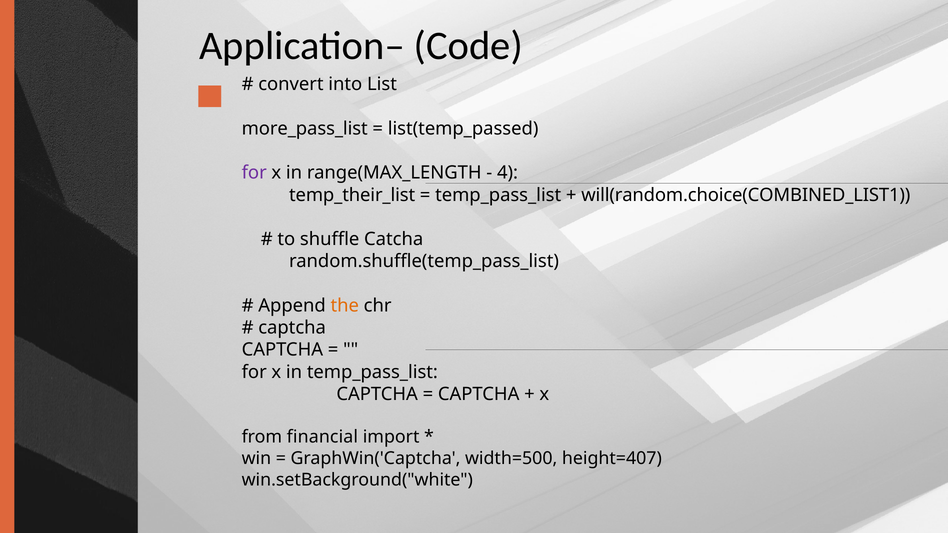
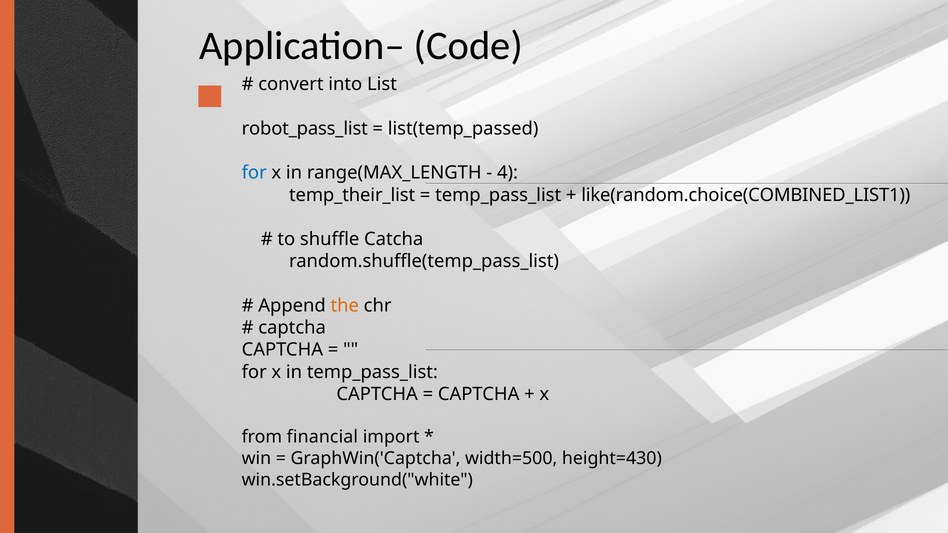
more_pass_list: more_pass_list -> robot_pass_list (305, 129)
for colour: purple -> blue (254, 173)
will(random.choice(COMBINED_LIST1: will(random.choice(COMBINED_LIST1 -> like(random.choice(COMBINED_LIST1 (746, 195)
height=407: height=407 -> height=430 (612, 459)
